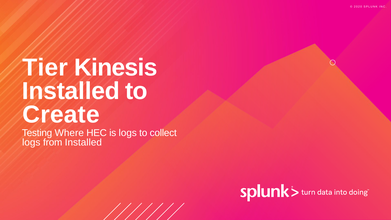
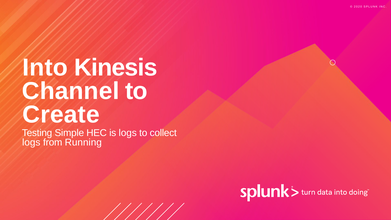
Tier: Tier -> Into (45, 68)
Installed: Installed -> Channel (71, 91)
Where: Where -> Simple (69, 133)
from Installed: Installed -> Running (83, 142)
